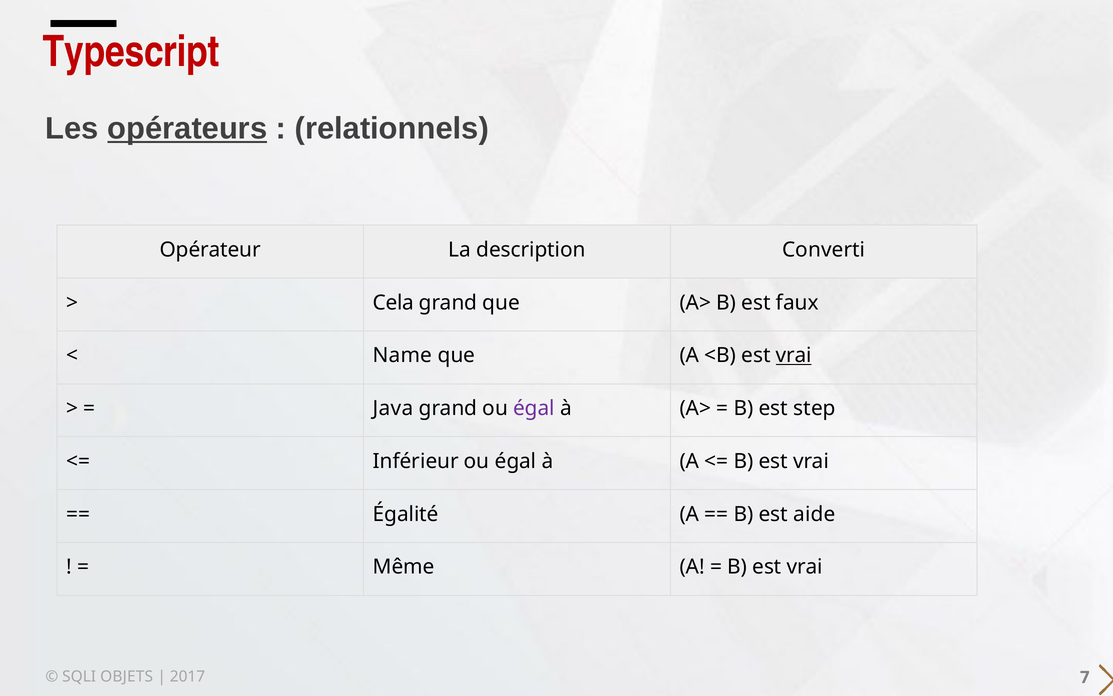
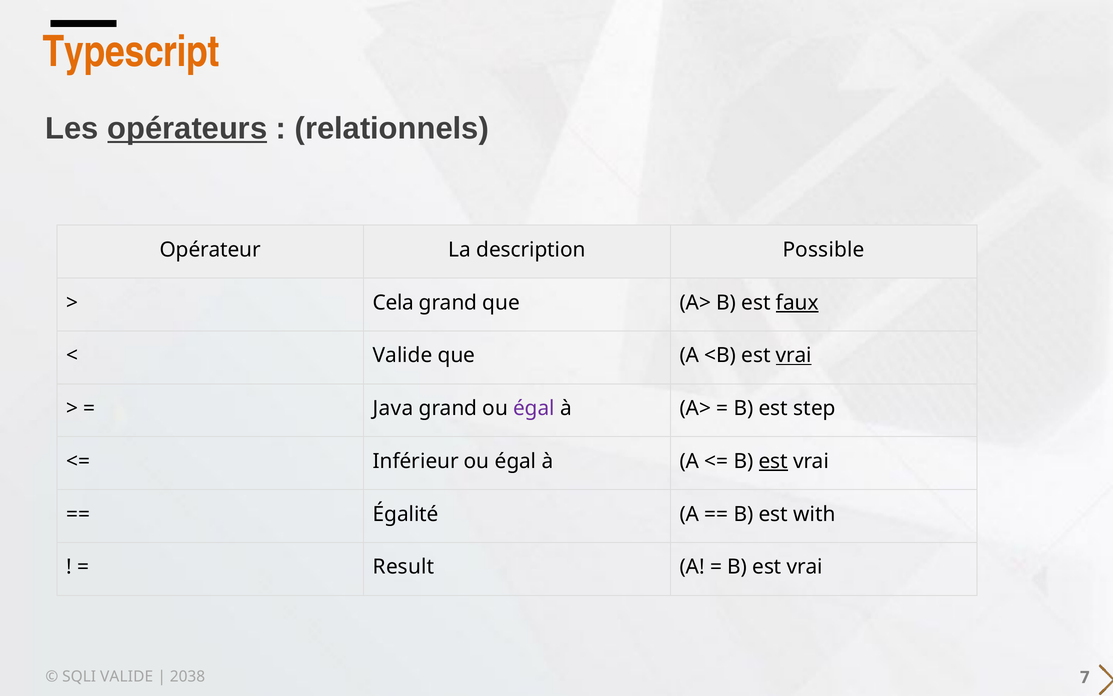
Typescript colour: red -> orange (131, 52)
Converti: Converti -> Possible (824, 250)
faux underline: none -> present (797, 303)
Name: Name -> Valide (403, 355)
est underline: none -> present (773, 461)
aide: aide -> with (815, 514)
Même: Même -> Result (404, 567)
SQLI OBJETS: OBJETS -> VALIDE (127, 676)
2017: 2017 -> 2038 (187, 676)
